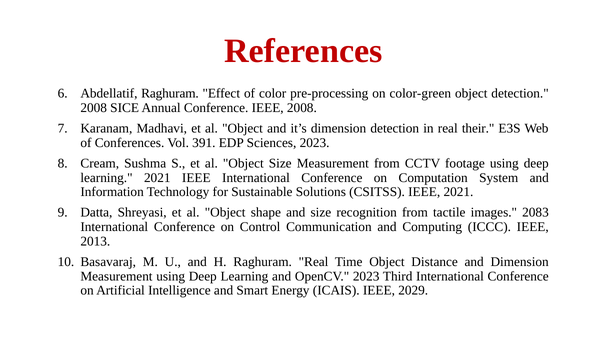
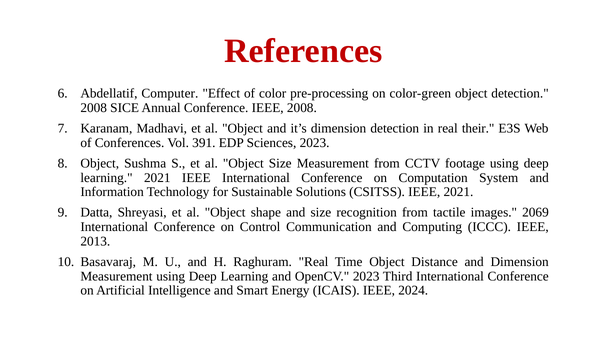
Abdellatif Raghuram: Raghuram -> Computer (170, 94)
Cream: Cream -> Object (100, 164)
2083: 2083 -> 2069 (536, 213)
2029: 2029 -> 2024 (413, 291)
